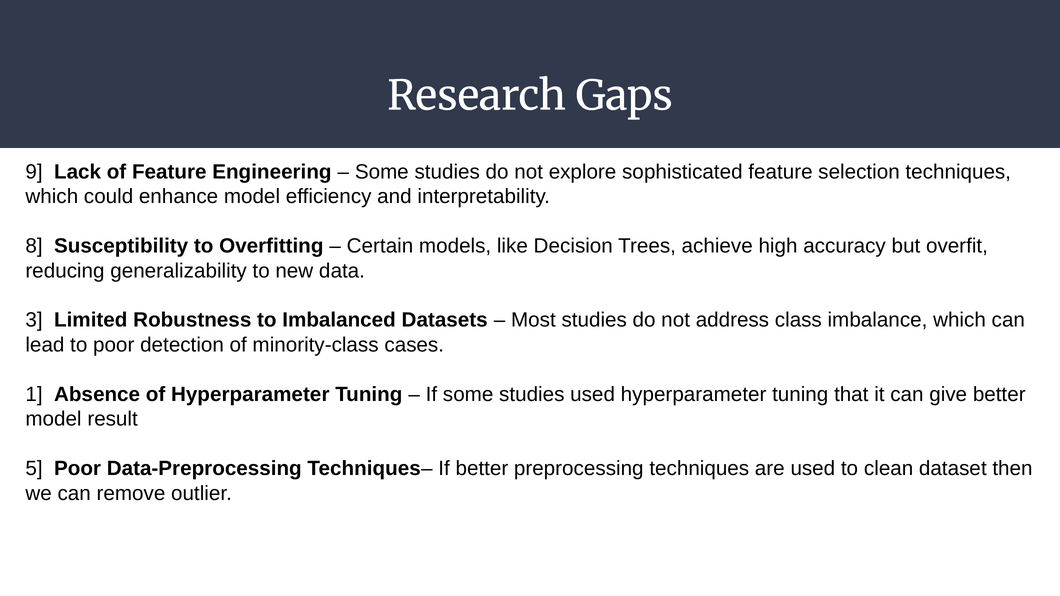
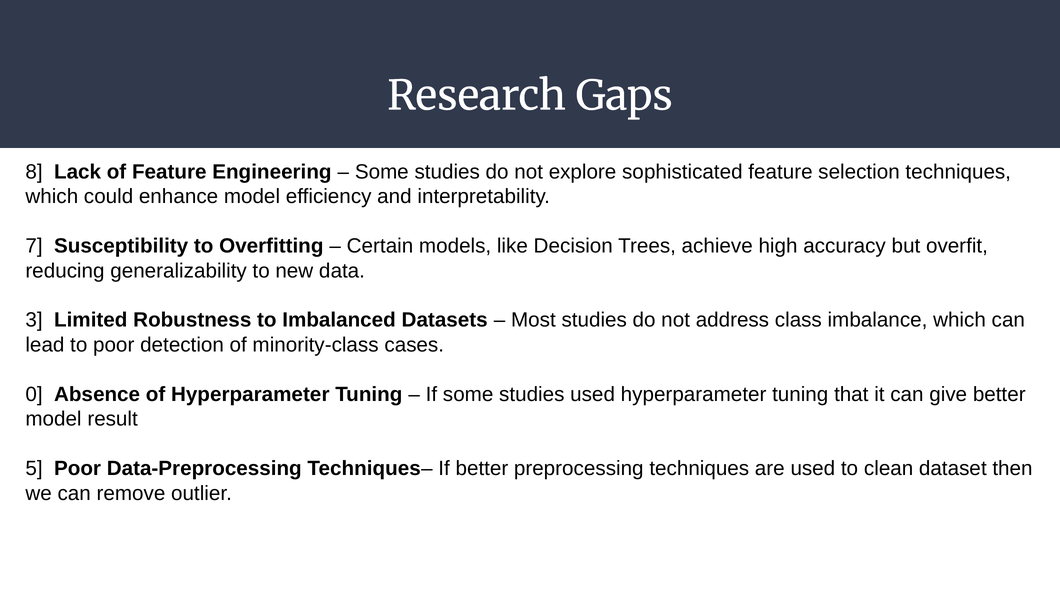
9: 9 -> 8 (34, 172)
8: 8 -> 7 (34, 246)
1: 1 -> 0 (34, 395)
